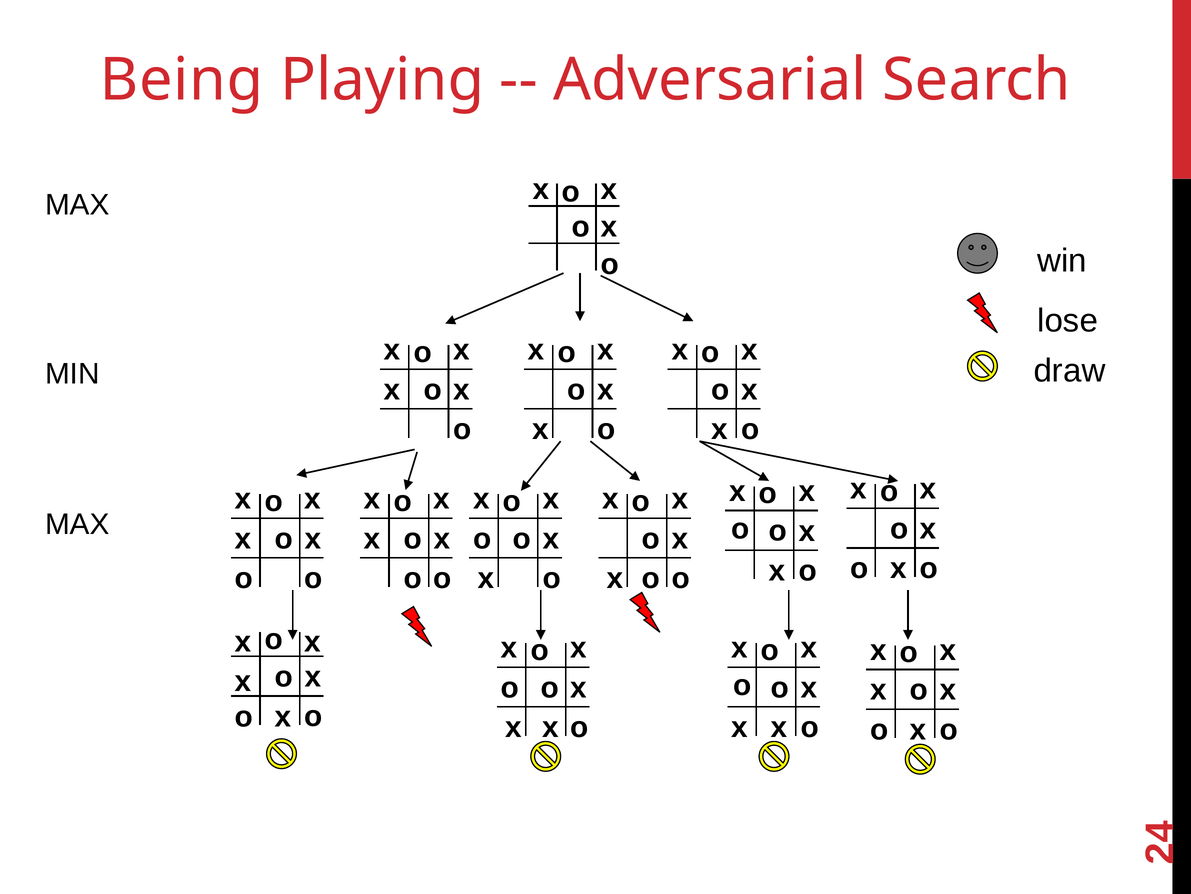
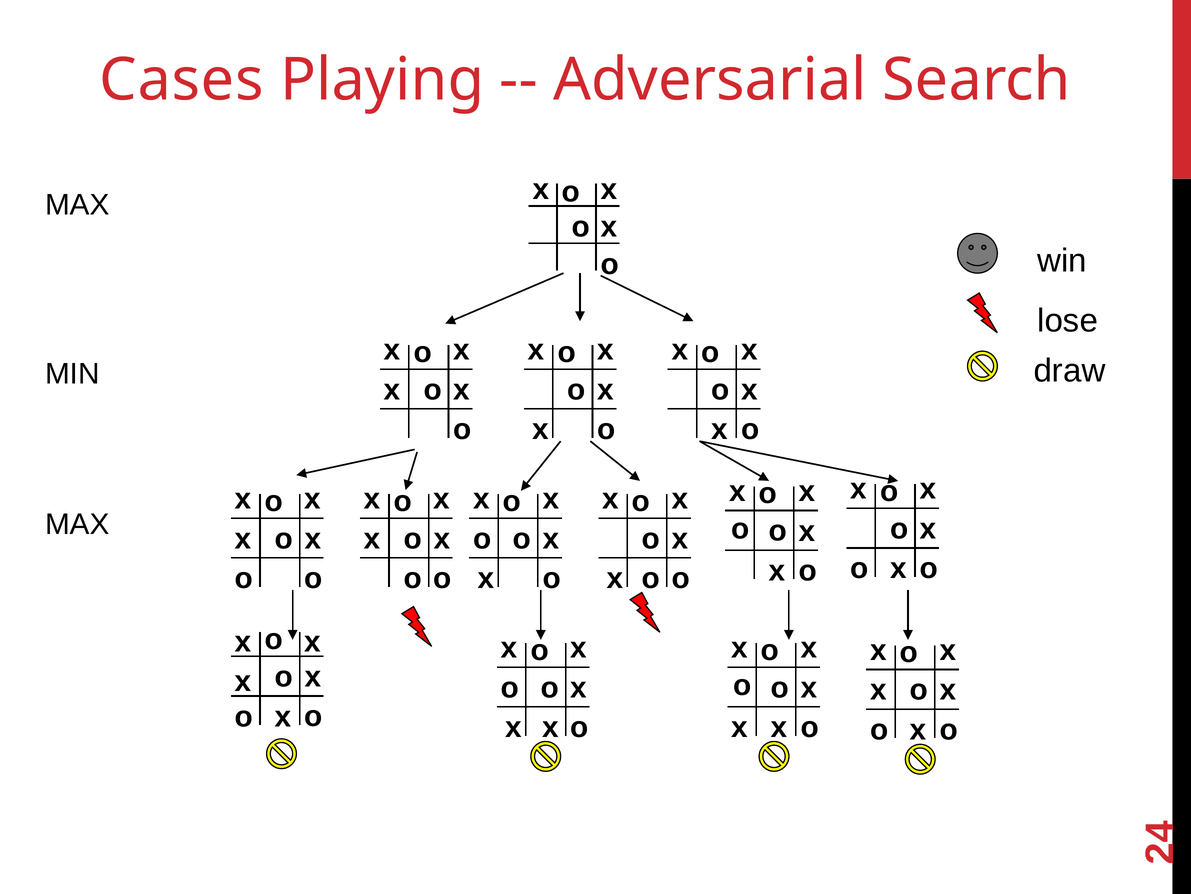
Being: Being -> Cases (182, 80)
